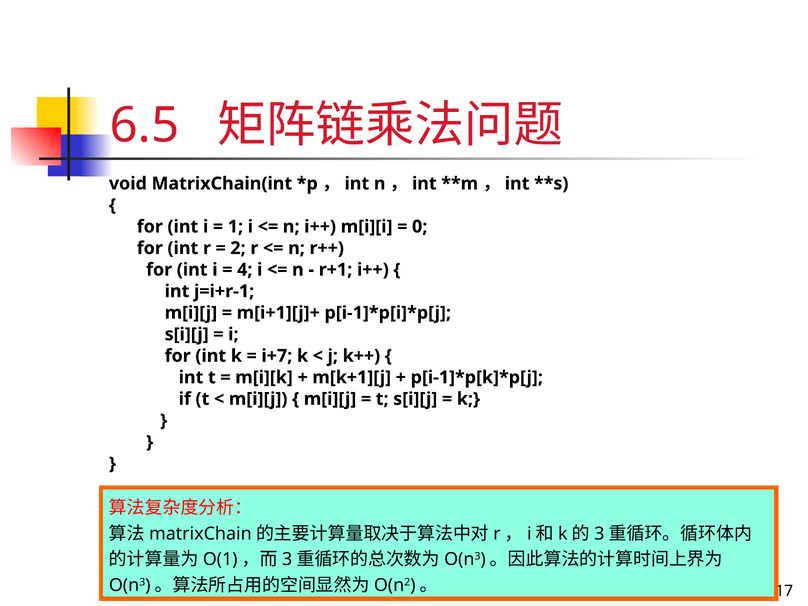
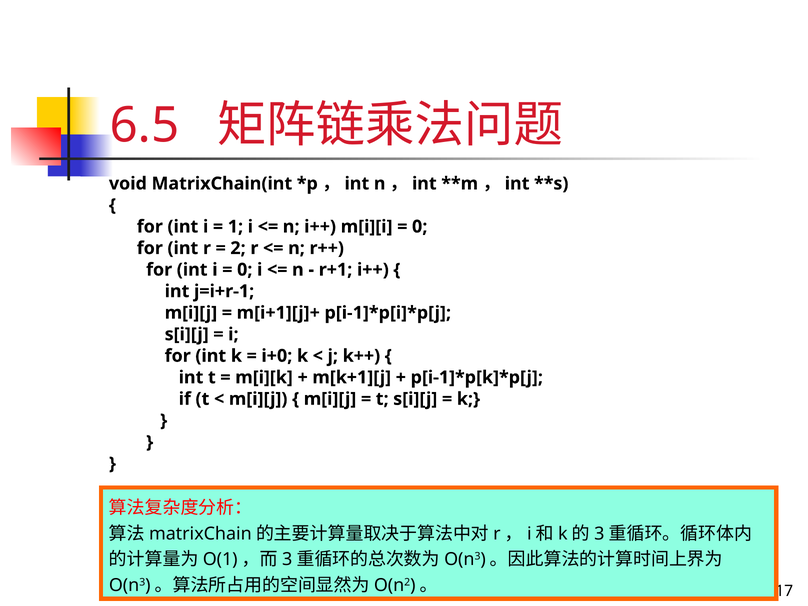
4: 4 -> 0 (245, 270)
i+7: i+7 -> i+0 (277, 356)
